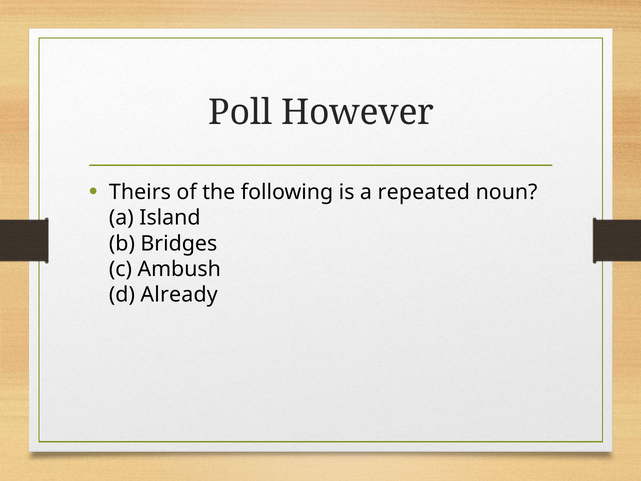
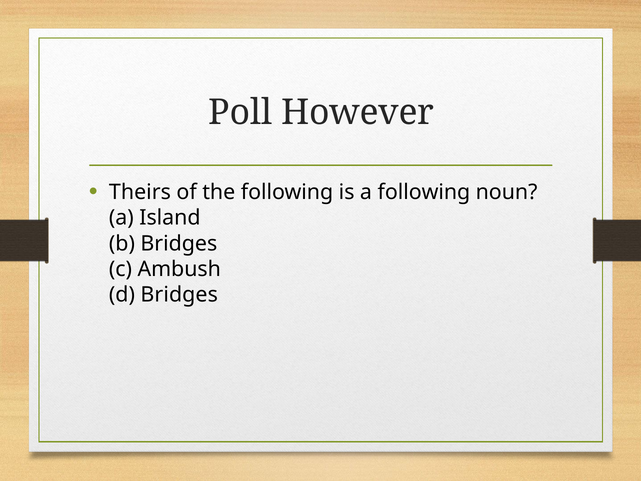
a repeated: repeated -> following (424, 192)
d Already: Already -> Bridges (179, 295)
